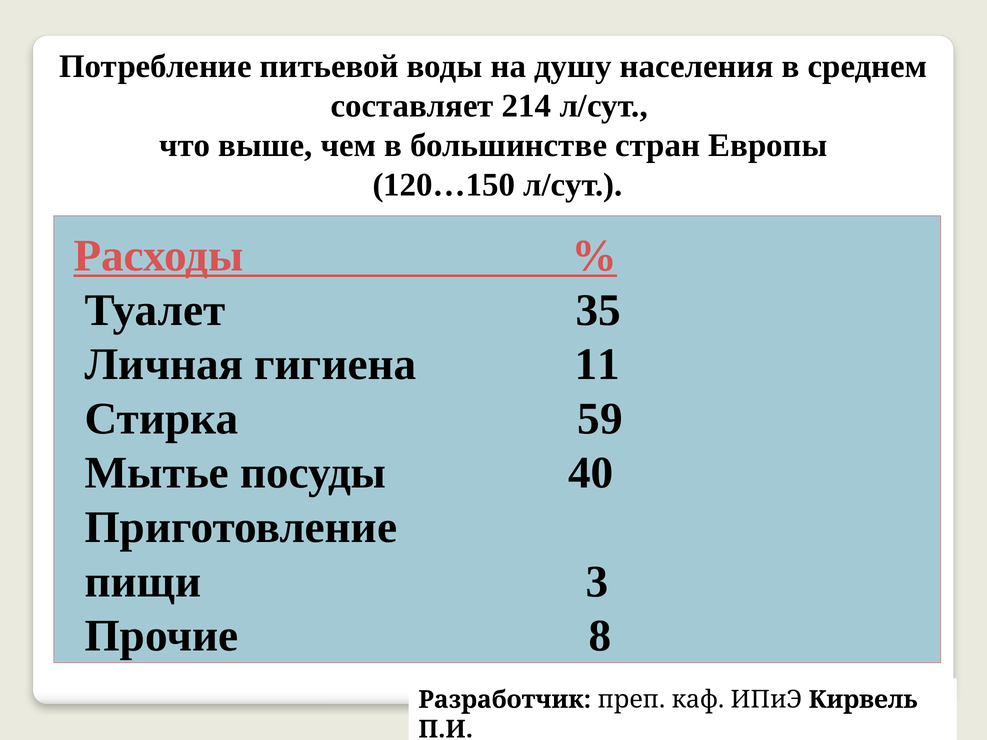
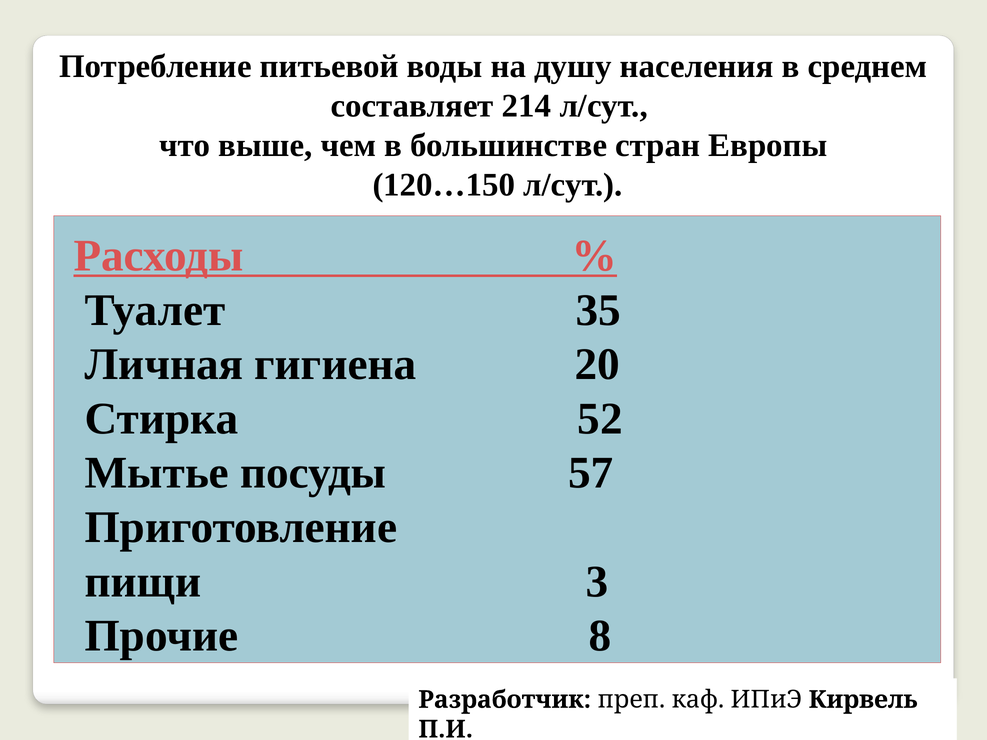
11: 11 -> 20 (597, 365)
59: 59 -> 52 (600, 419)
40: 40 -> 57 (591, 473)
